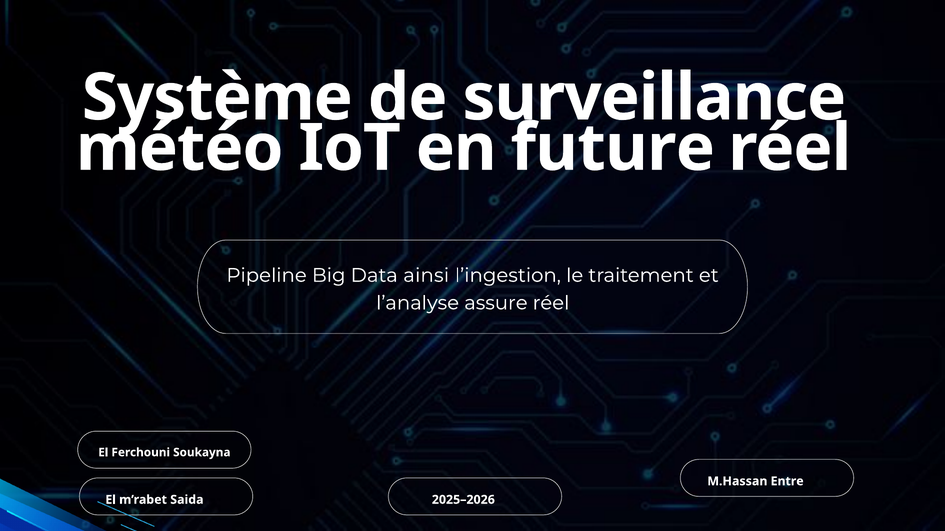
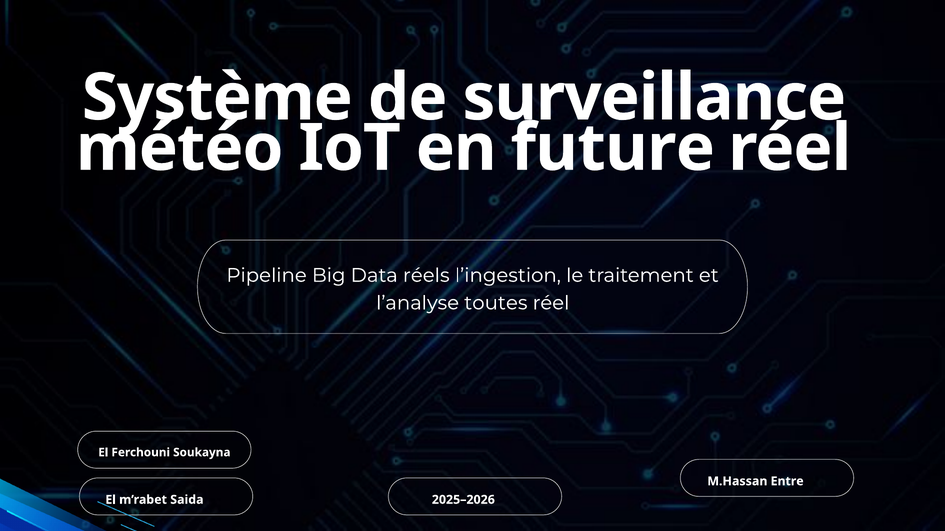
ainsi: ainsi -> réels (426, 276)
assure: assure -> toutes (496, 303)
